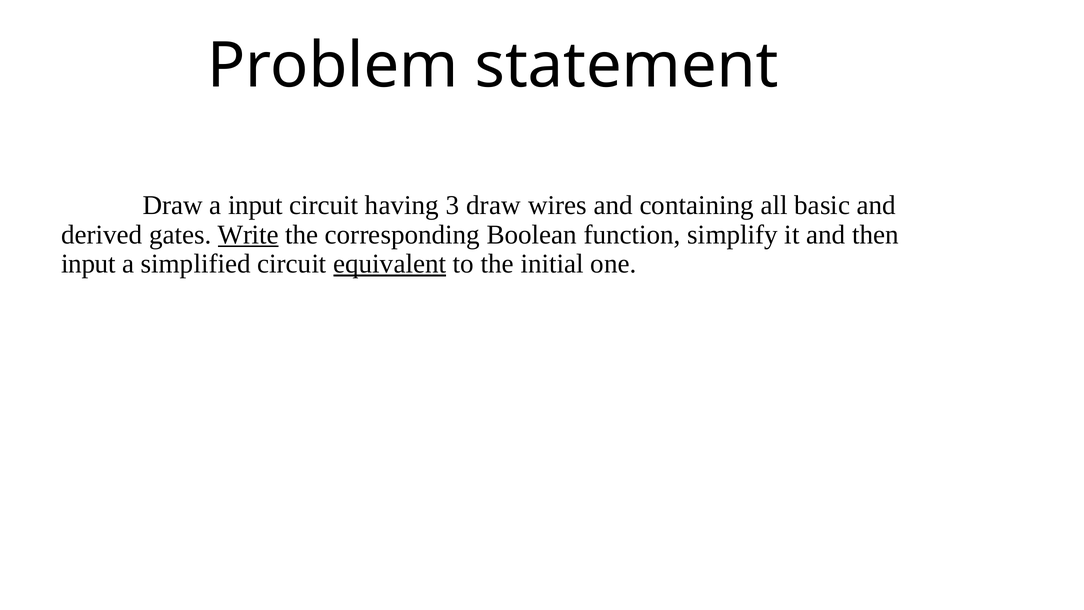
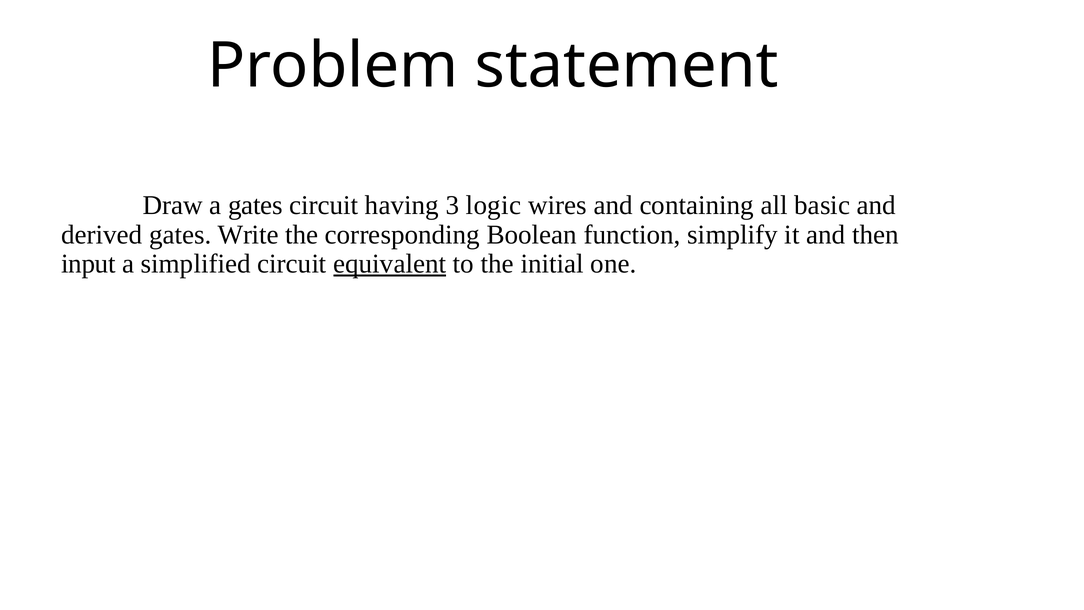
a input: input -> gates (255, 205)
3 draw: draw -> logic (493, 205)
Write underline: present -> none (248, 234)
